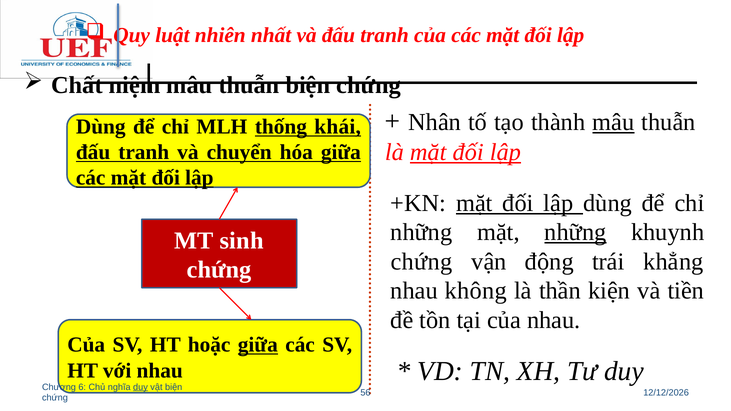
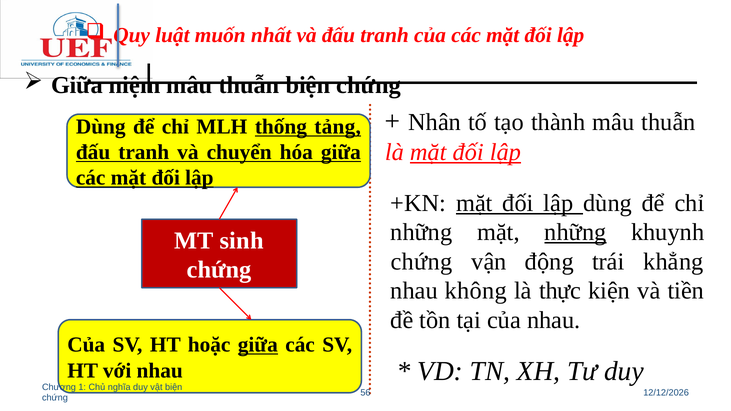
nhiên: nhiên -> muốn (220, 35)
Chất: Chất -> Giữa (77, 85)
mâu underline: present -> none (613, 122)
khái: khái -> tảng (338, 127)
thần: thần -> thực (560, 291)
6: 6 -> 1 (82, 387)
duy underline: present -> none (140, 387)
